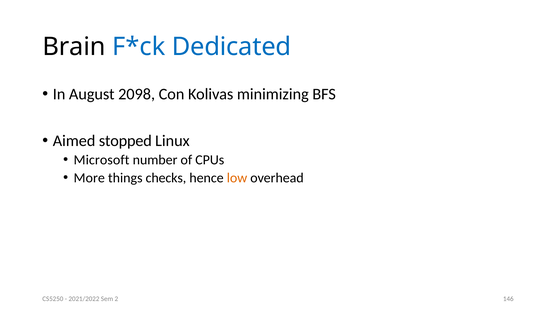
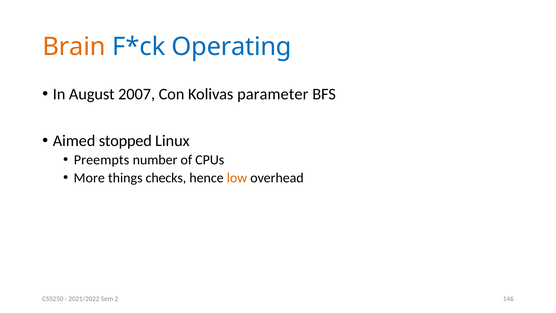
Brain colour: black -> orange (74, 47)
Dedicated: Dedicated -> Operating (232, 47)
2098: 2098 -> 2007 (137, 94)
minimizing: minimizing -> parameter (273, 94)
Microsoft: Microsoft -> Preempts (102, 160)
